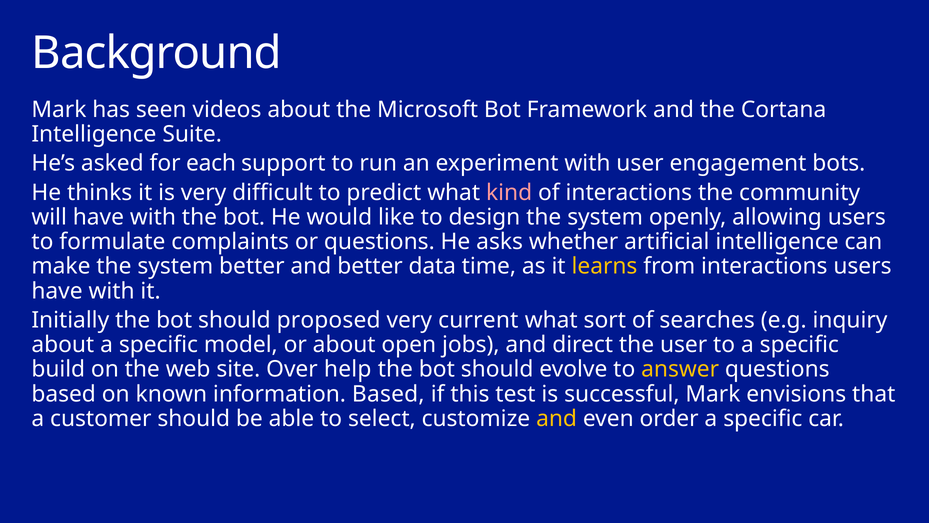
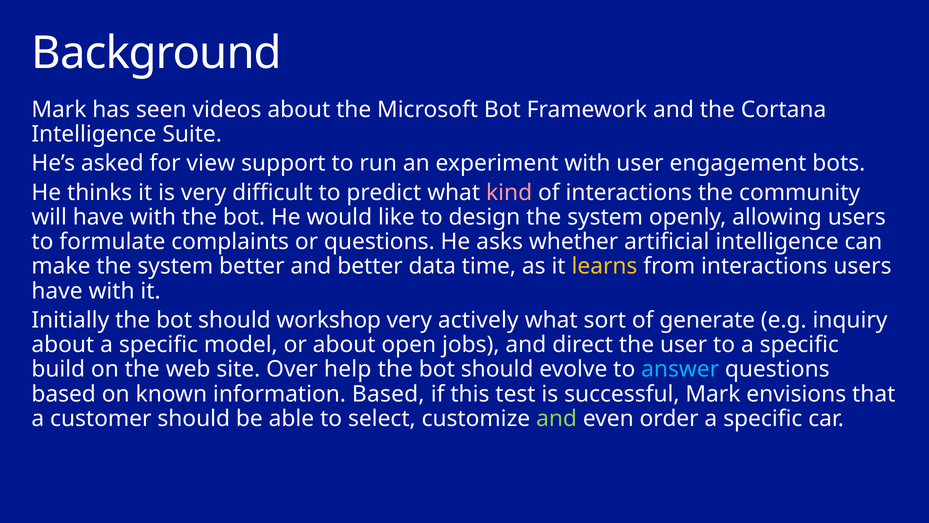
each: each -> view (211, 163)
proposed: proposed -> workshop (329, 320)
current: current -> actively (478, 320)
searches: searches -> generate (707, 320)
answer colour: yellow -> light blue (680, 369)
and colour: yellow -> light green (557, 418)
